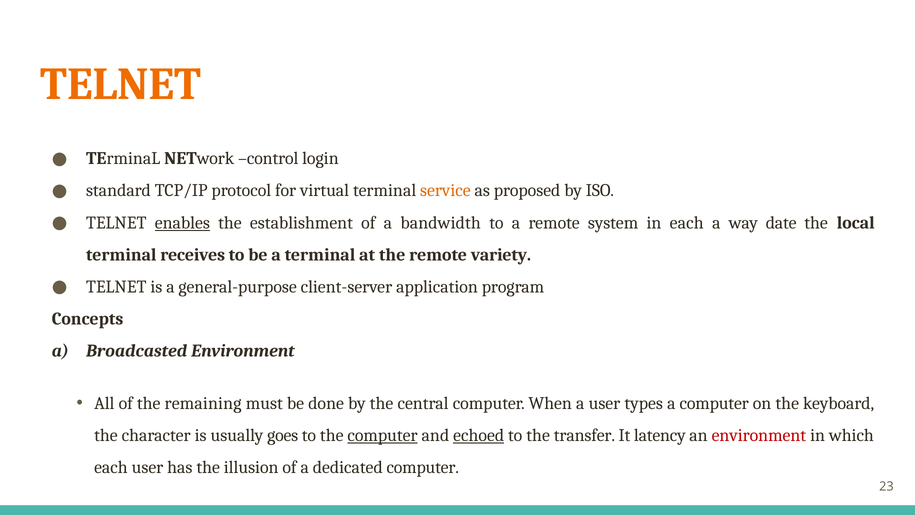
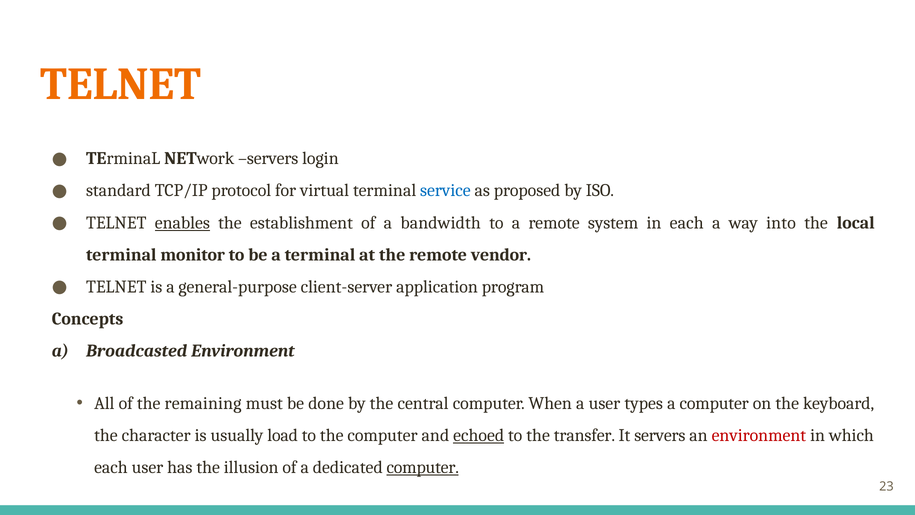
NETwork control: control -> servers (268, 158)
service colour: orange -> blue (445, 190)
date: date -> into (781, 223)
receives: receives -> monitor (193, 255)
variety: variety -> vendor (501, 255)
goes: goes -> load (283, 435)
computer underline: present -> none (383, 435)
It latency: latency -> servers (660, 435)
computer underline: none -> present (423, 467)
